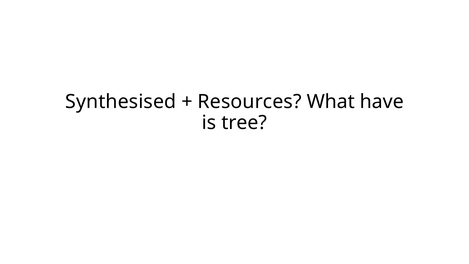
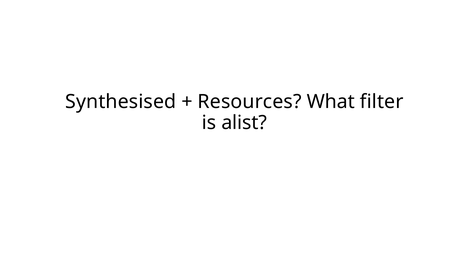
have: have -> filter (382, 101)
tree: tree -> alist (244, 123)
